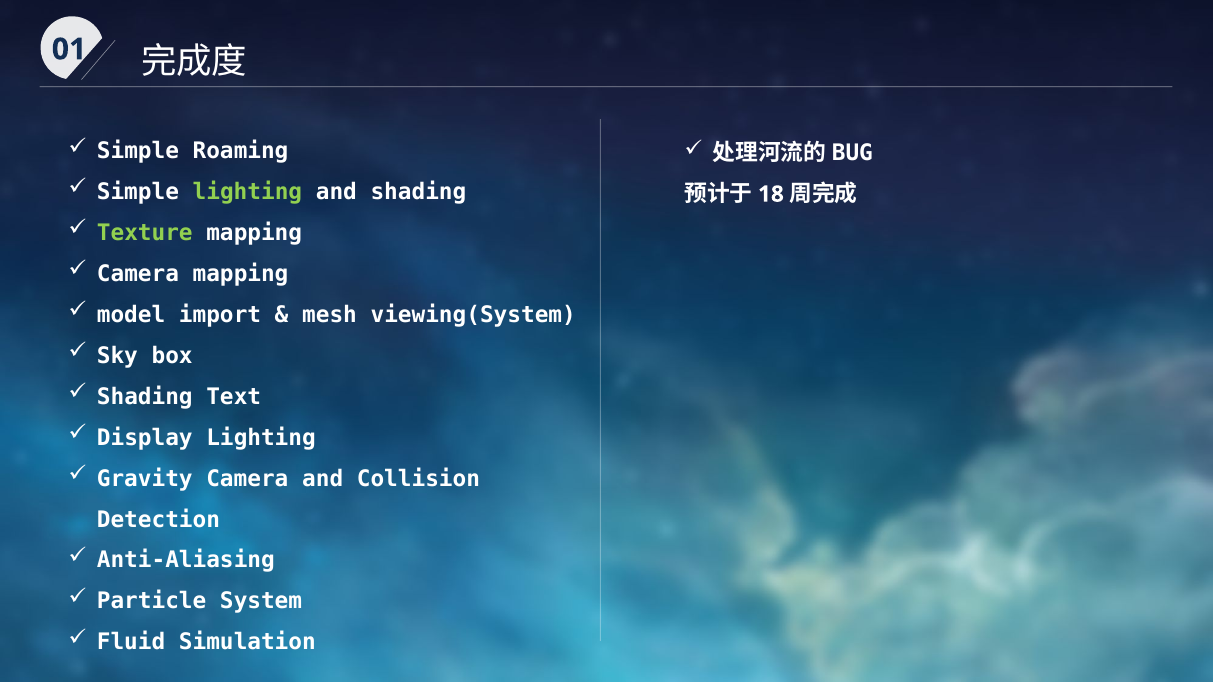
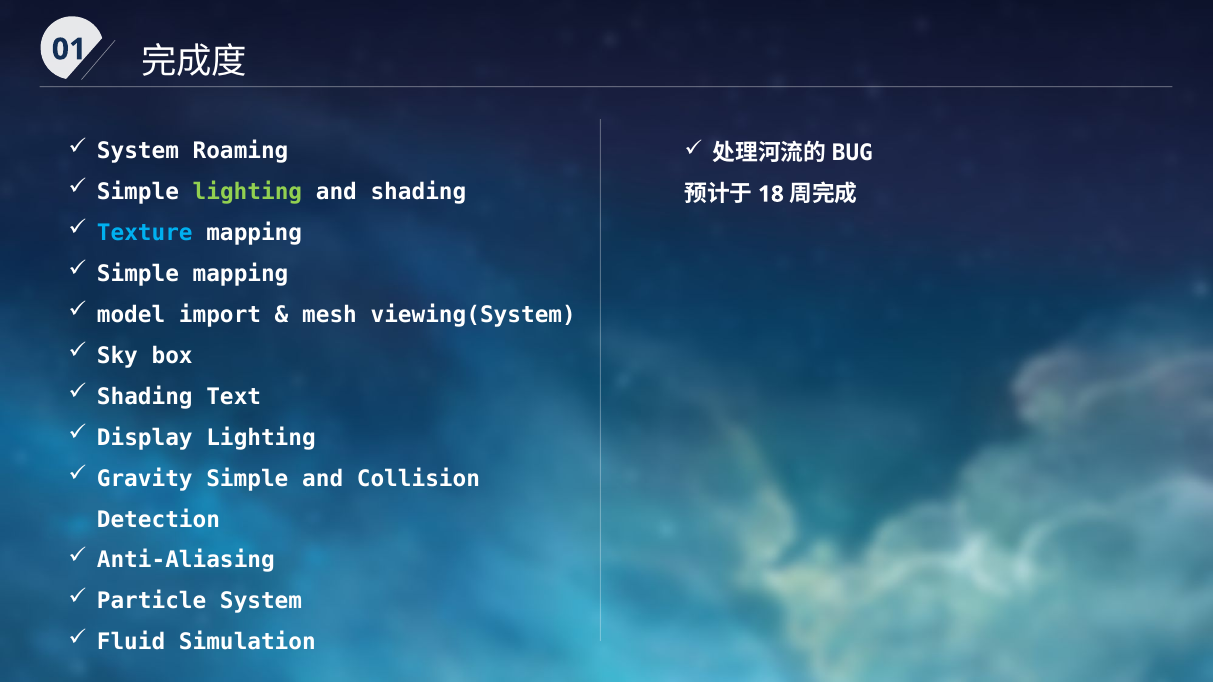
Simple: Simple -> System (138, 151)
Texture colour: light green -> light blue (145, 233)
Camera: Camera -> Simple (138, 274)
Gravity Camera: Camera -> Simple (247, 479)
